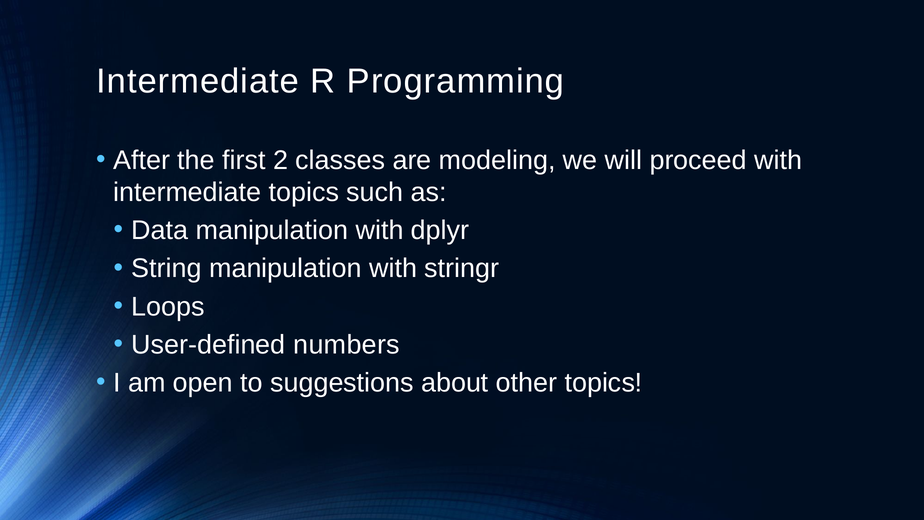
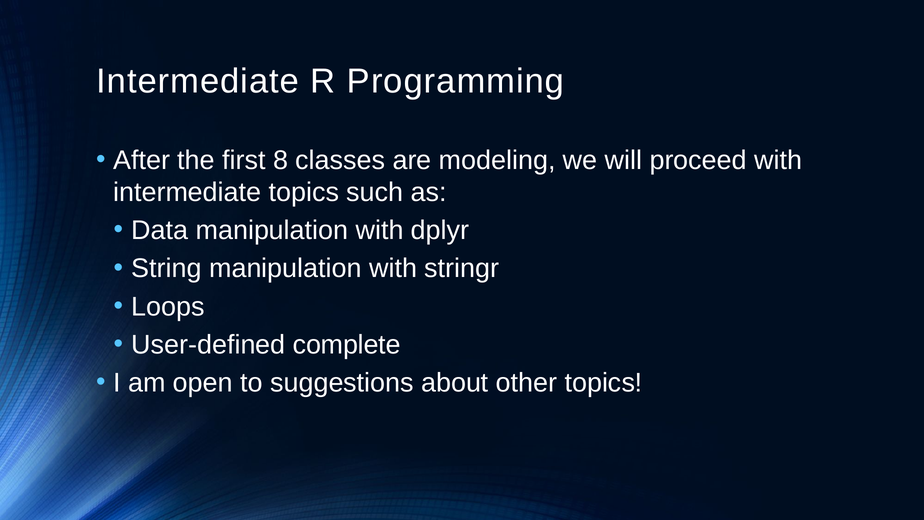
2: 2 -> 8 (281, 160)
numbers: numbers -> complete (347, 345)
